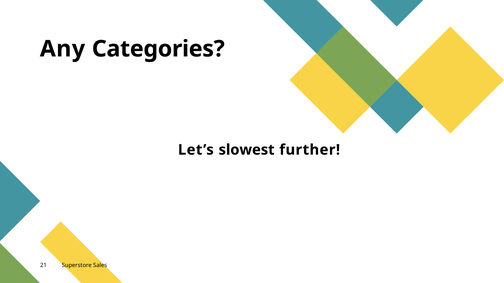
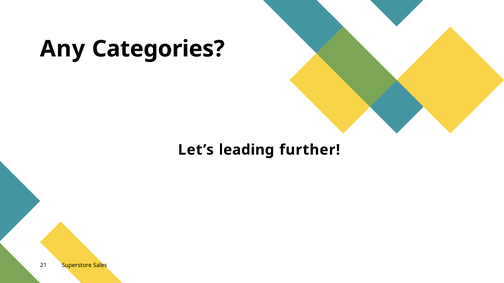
slowest: slowest -> leading (246, 150)
